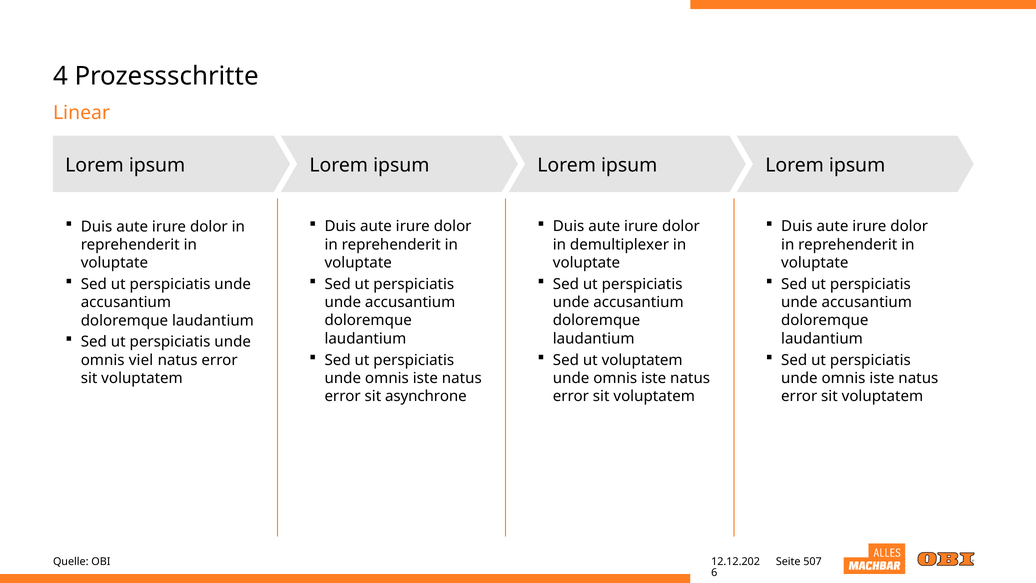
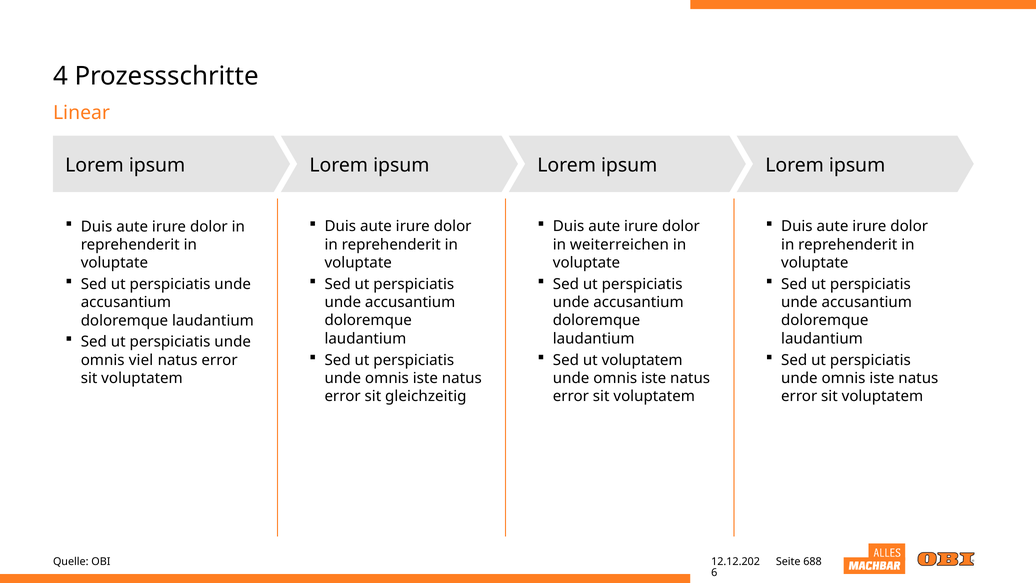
demultiplexer: demultiplexer -> weiterreichen (619, 245)
asynchrone: asynchrone -> gleichzeitig (426, 396)
507: 507 -> 688 (813, 561)
